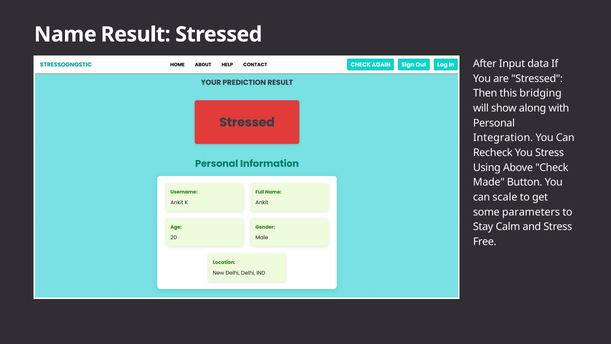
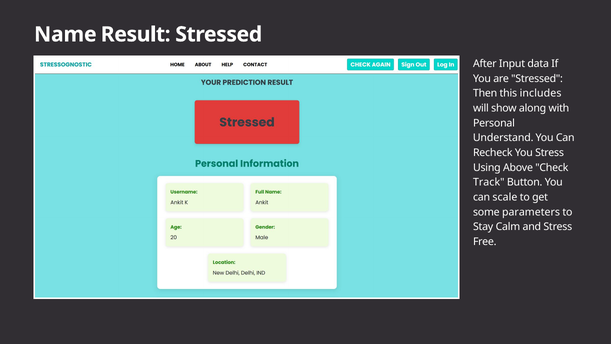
bridging: bridging -> includes (541, 93)
Integration: Integration -> Understand (503, 138)
Made: Made -> Track (489, 182)
